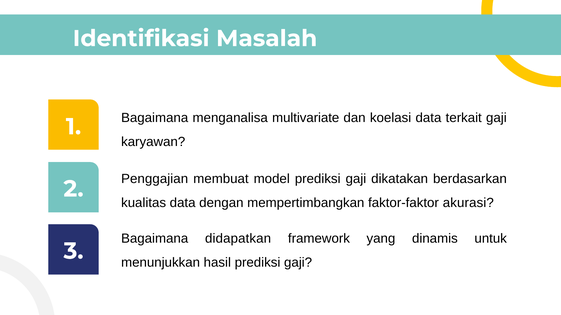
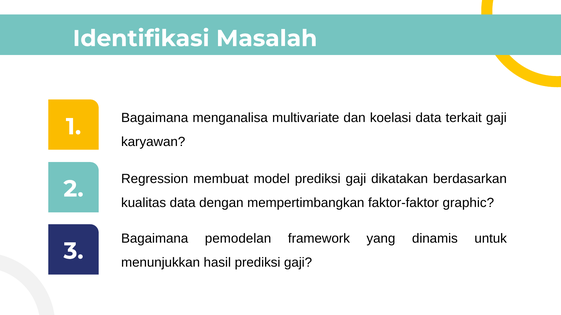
Penggajian: Penggajian -> Regression (155, 179)
akurasi: akurasi -> graphic (468, 203)
didapatkan: didapatkan -> pemodelan (238, 239)
